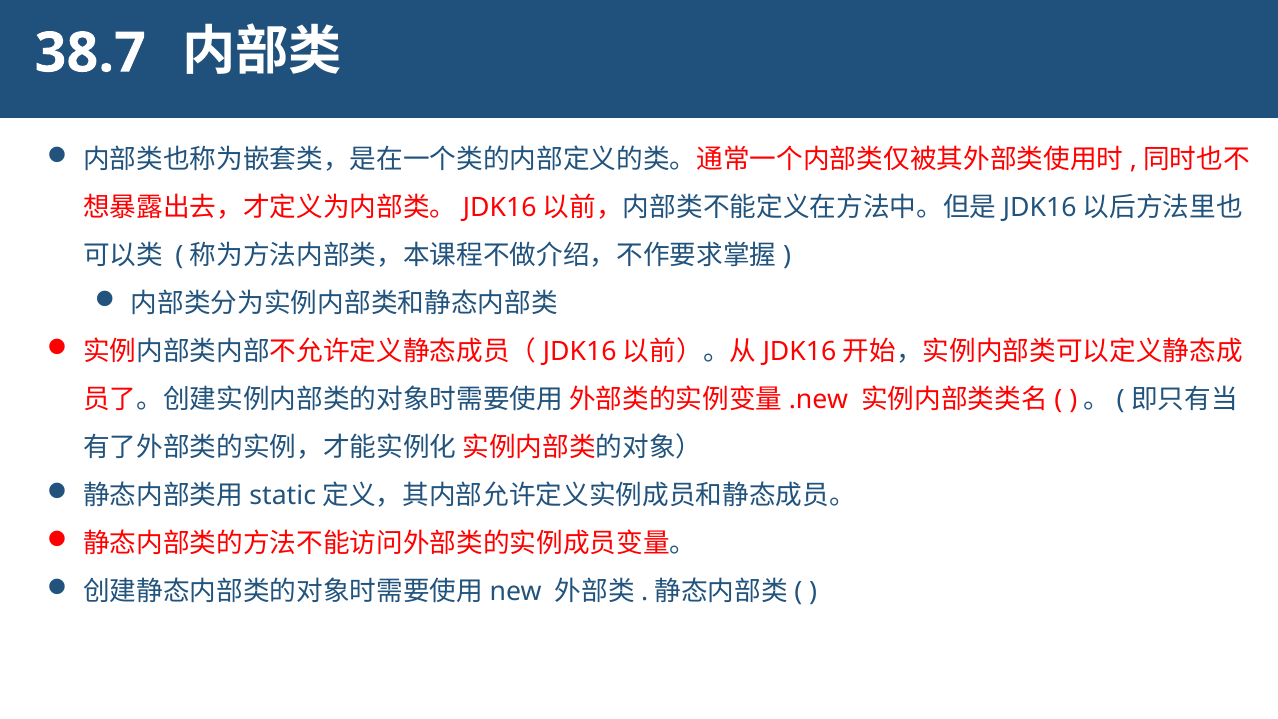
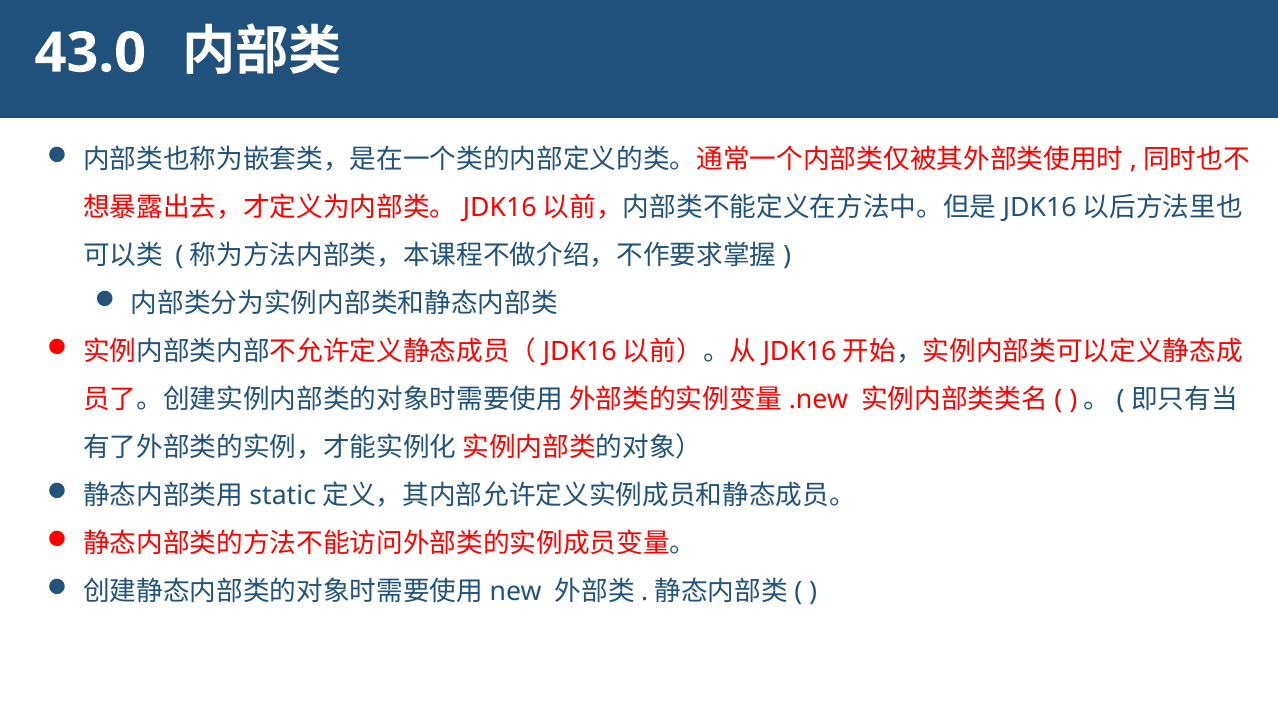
38.7: 38.7 -> 43.0 (90, 53)
